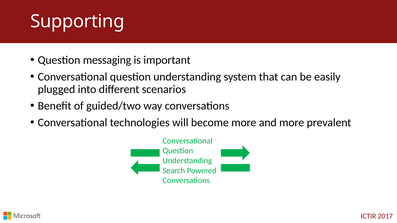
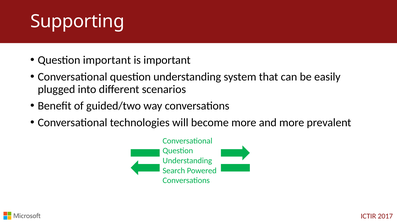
Question messaging: messaging -> important (107, 60)
